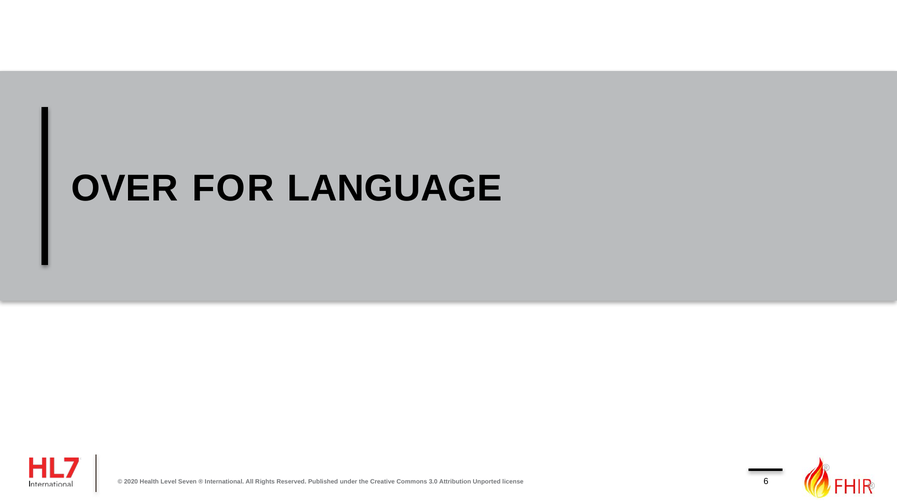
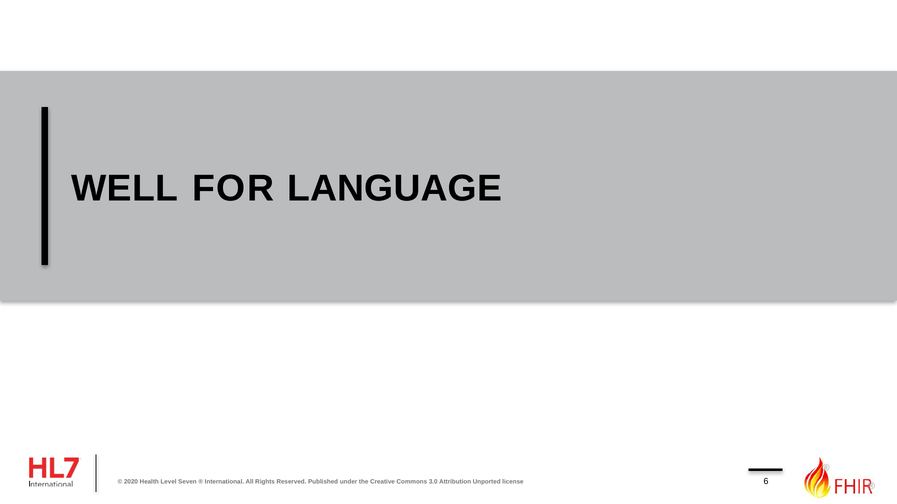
OVER: OVER -> WELL (125, 189)
